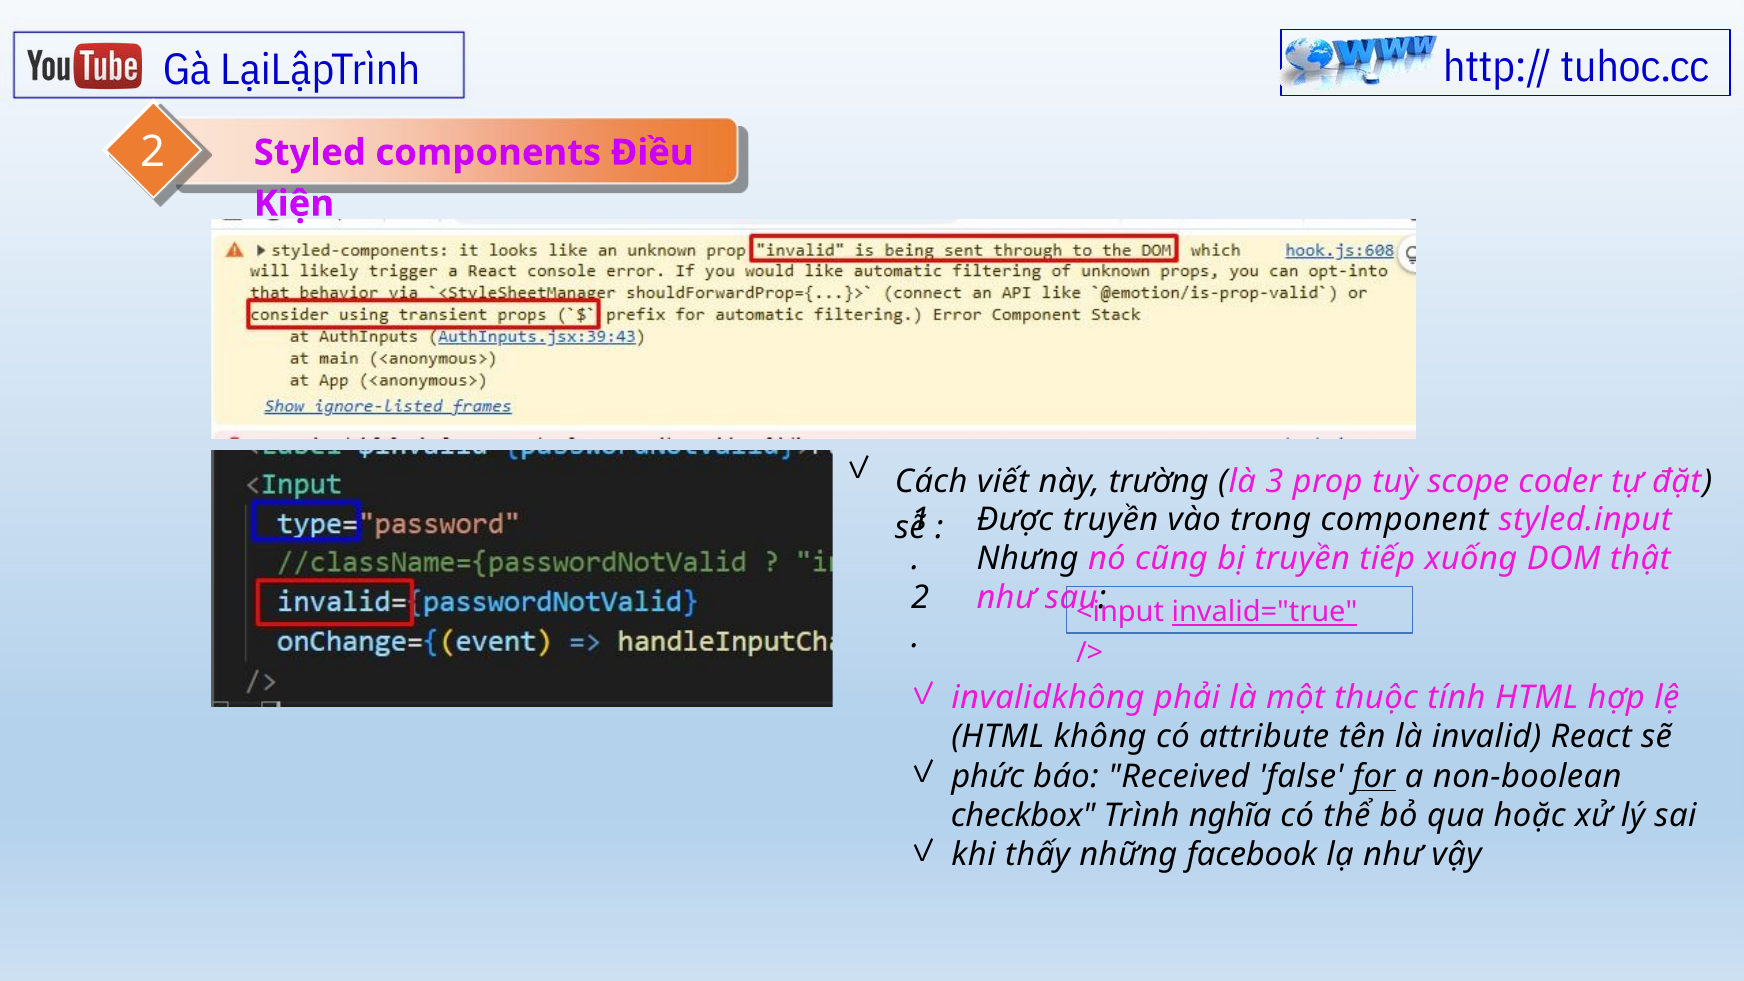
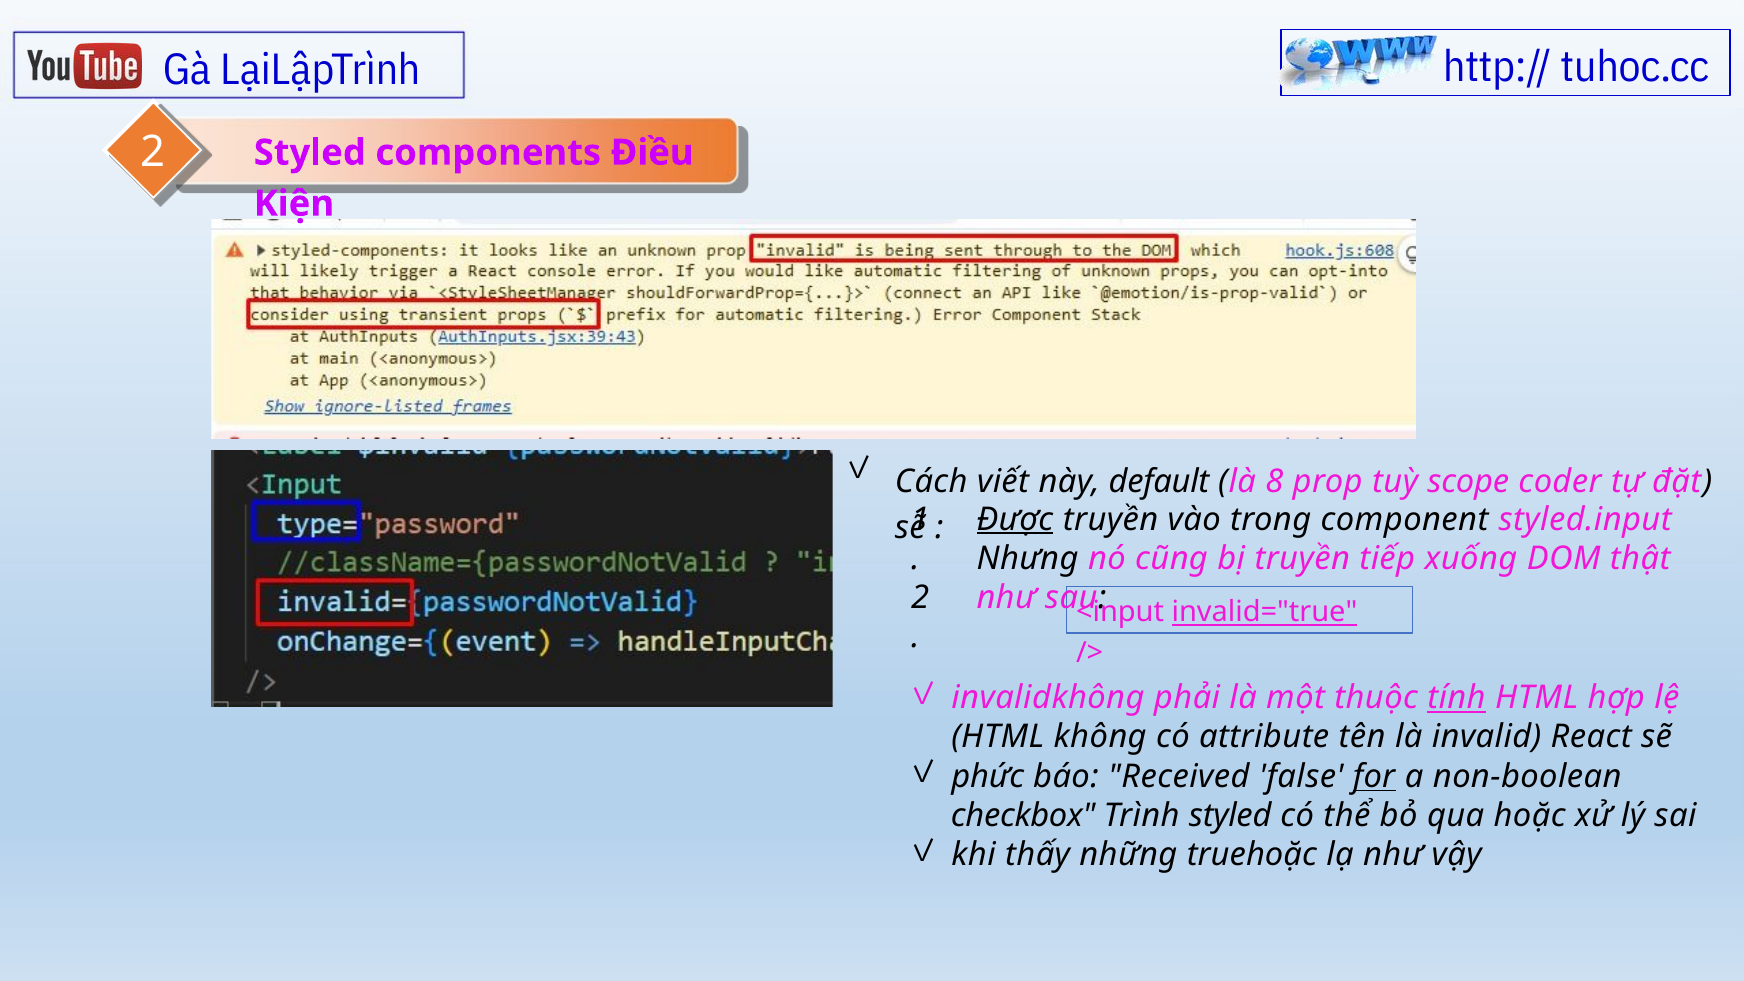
trường: trường -> default (1159, 481)
3: 3 -> 8 (1274, 481)
Được underline: none -> present (1015, 519)
tính underline: none -> present (1456, 698)
Trình nghĩa: nghĩa -> styled (1230, 816)
facebook: facebook -> truehoặc (1252, 855)
